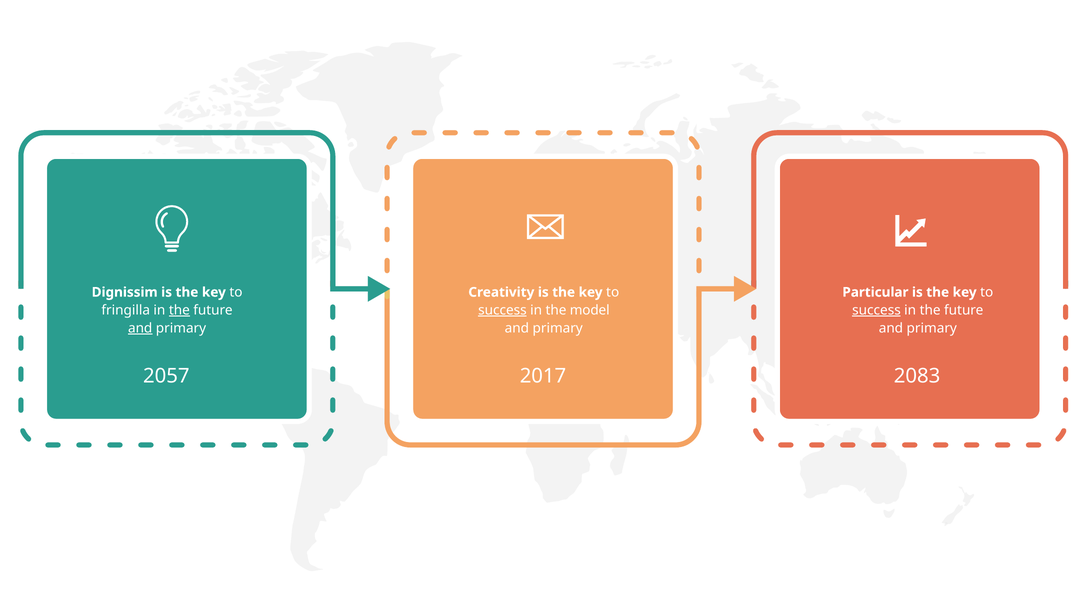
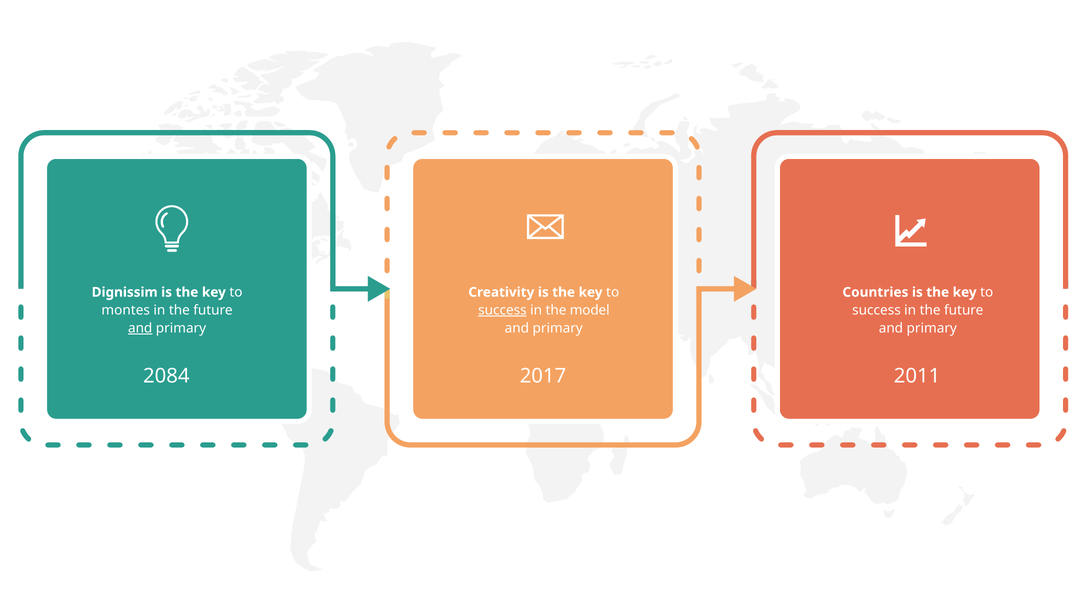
Particular: Particular -> Countries (875, 292)
fringilla: fringilla -> montes (126, 310)
the underline: present -> none (179, 310)
success underline: present -> none (876, 310)
2057: 2057 -> 2084 (166, 376)
2083: 2083 -> 2011 (917, 376)
